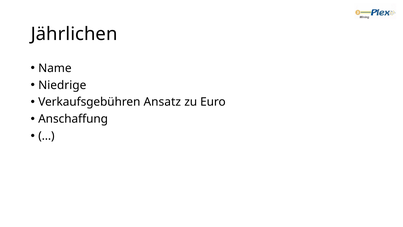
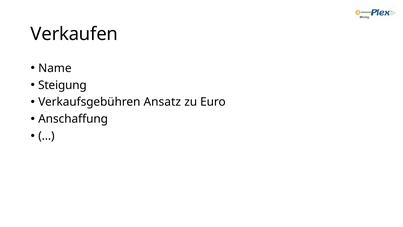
Jährlichen: Jährlichen -> Verkaufen (74, 34)
Niedrige: Niedrige -> Steigung (62, 85)
